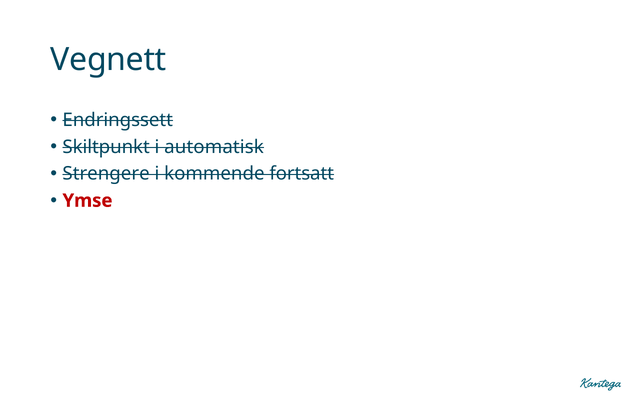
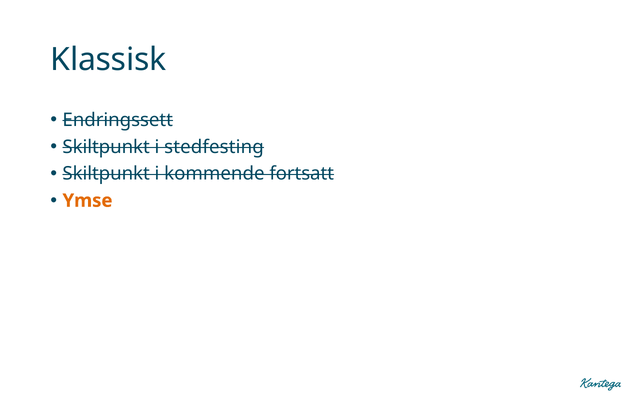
Vegnett: Vegnett -> Klassisk (108, 60)
automatisk: automatisk -> stedfesting (214, 147)
Strengere: Strengere -> Skiltpunkt (106, 174)
Ymse colour: red -> orange (87, 200)
